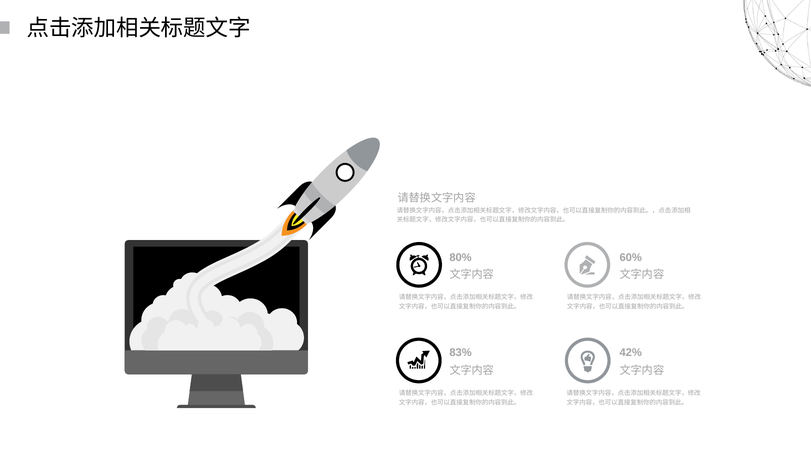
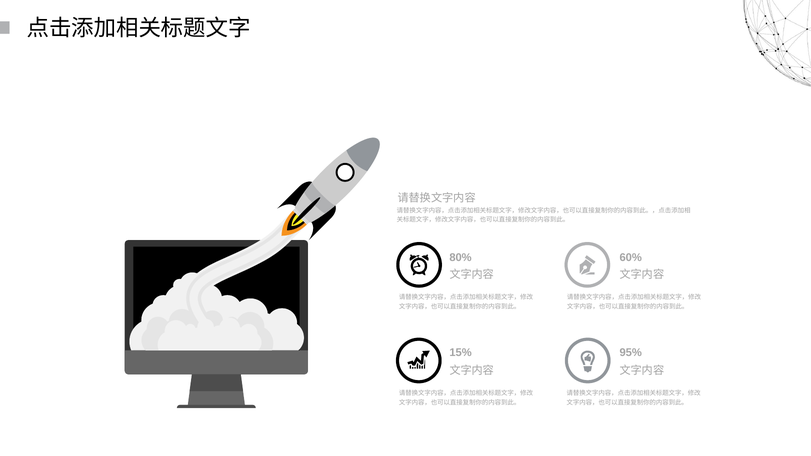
83%: 83% -> 15% (461, 353)
42%: 42% -> 95% (631, 353)
